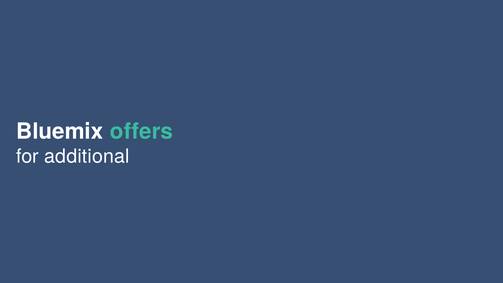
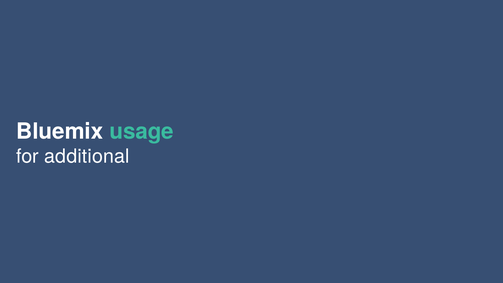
offers: offers -> usage (142, 131)
